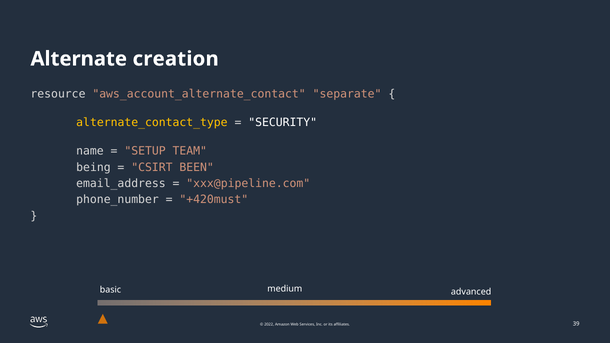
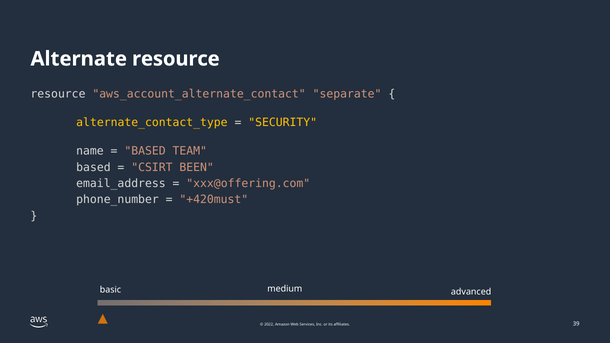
Alternate creation: creation -> resource (176, 59)
SECURITY colour: white -> yellow (283, 123)
SETUP: SETUP -> BASED (145, 151)
being: being -> based (93, 167)
xxx@pipeline.com: xxx@pipeline.com -> xxx@offering.com (248, 184)
